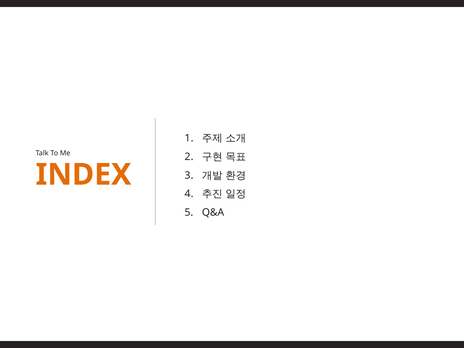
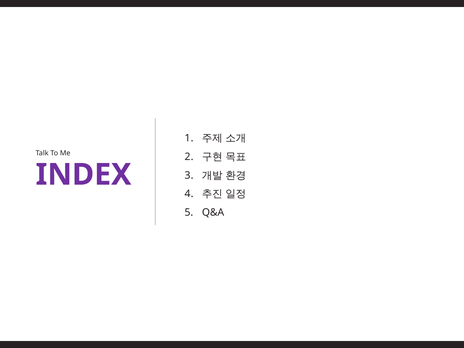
INDEX colour: orange -> purple (83, 175)
